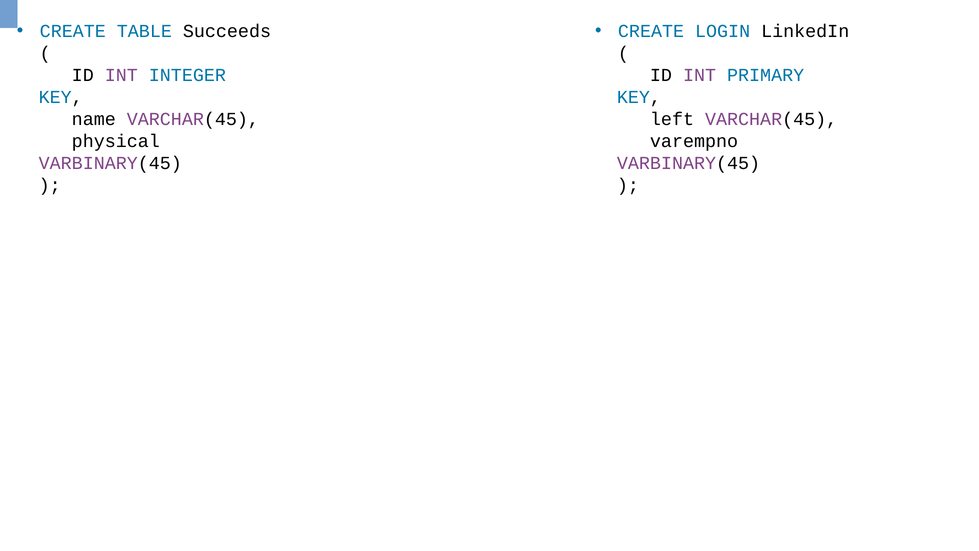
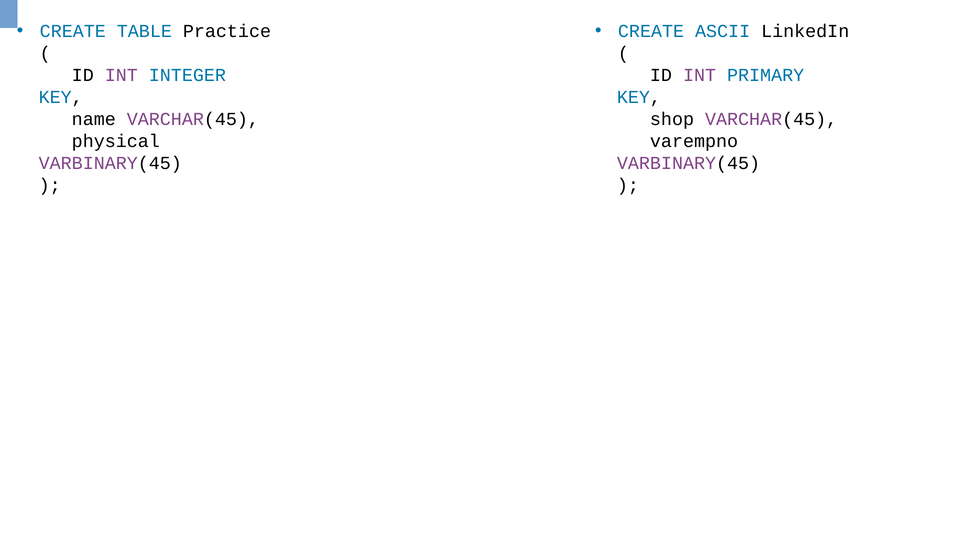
Succeeds: Succeeds -> Practice (227, 31)
LOGIN: LOGIN -> ASCII (723, 31)
left: left -> shop (672, 119)
